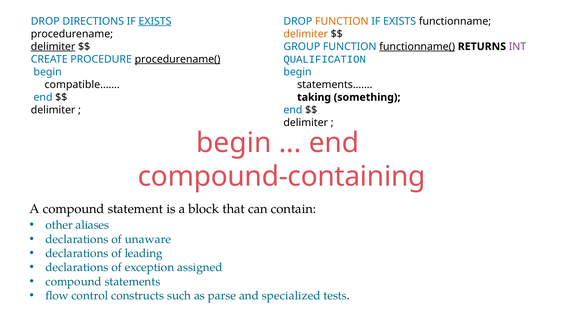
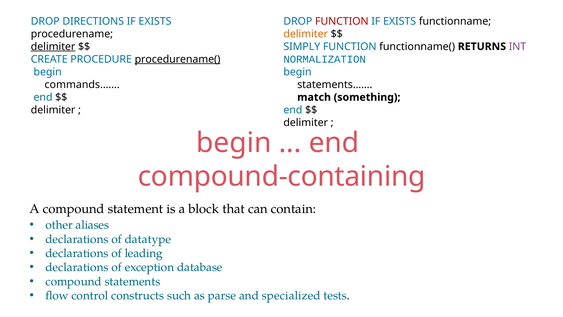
EXISTS underline: present -> none (155, 21)
FUNCTION colour: orange -> red (342, 21)
GROUP: GROUP -> SIMPLY (302, 47)
functionname( underline: present -> none (417, 47)
QUALIFICATION: QUALIFICATION -> NORMALIZATION (325, 59)
compatible……: compatible…… -> commands…… (82, 85)
taking: taking -> match (314, 97)
unaware: unaware -> datatype (148, 239)
assigned: assigned -> database (200, 267)
